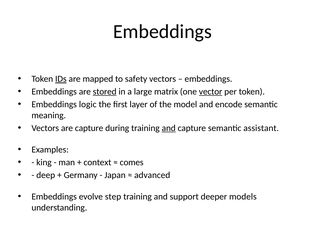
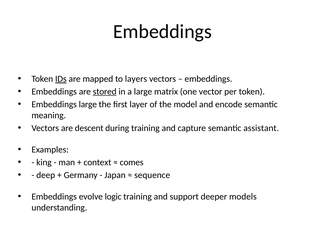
safety: safety -> layers (136, 79)
vector underline: present -> none (211, 92)
Embeddings logic: logic -> large (88, 104)
are capture: capture -> descent (89, 128)
and underline: present -> none (169, 128)
advanced: advanced -> sequence (152, 175)
step: step -> logic (113, 196)
